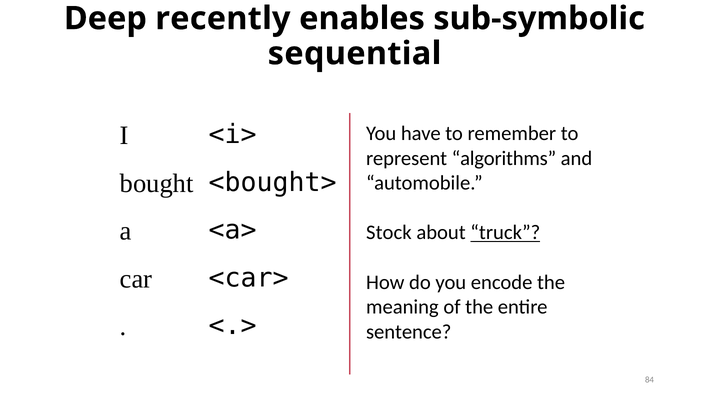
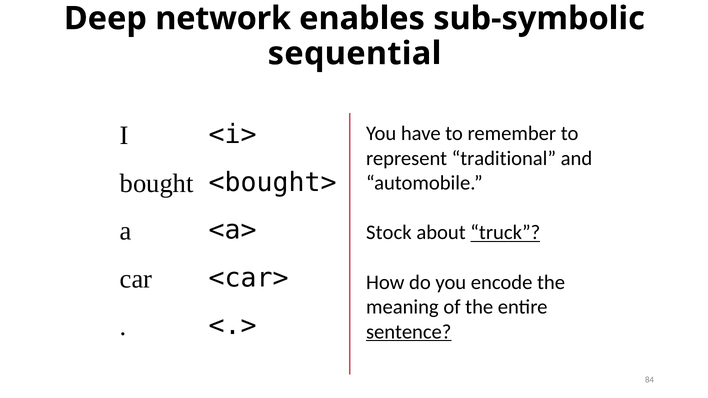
recently: recently -> network (223, 18)
algorithms: algorithms -> traditional (504, 158)
sentence underline: none -> present (409, 332)
